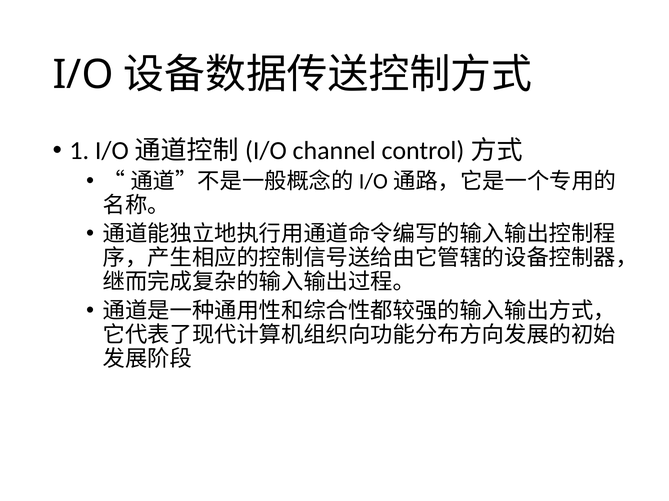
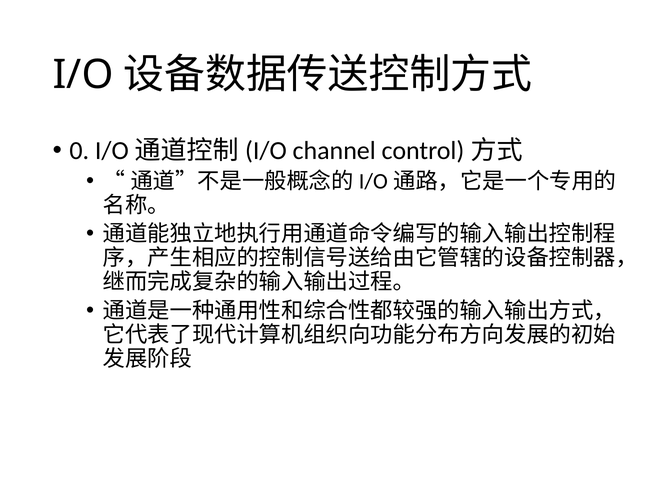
1: 1 -> 0 (79, 151)
